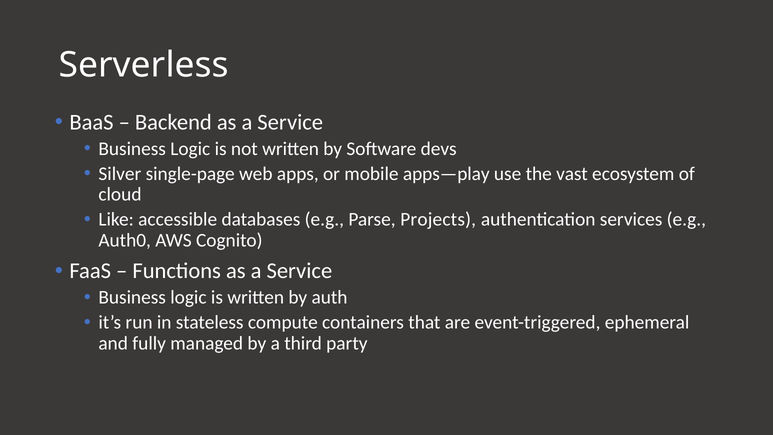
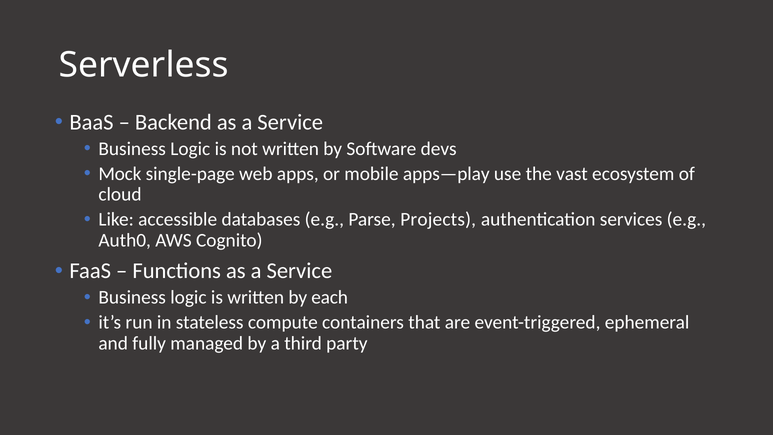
Silver: Silver -> Mock (120, 174)
auth: auth -> each (330, 297)
